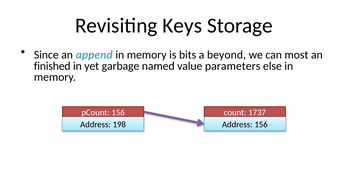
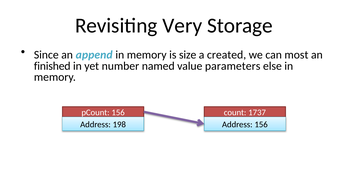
Keys: Keys -> Very (182, 26)
bits: bits -> size (188, 55)
beyond: beyond -> created (227, 55)
garbage: garbage -> number (120, 66)
